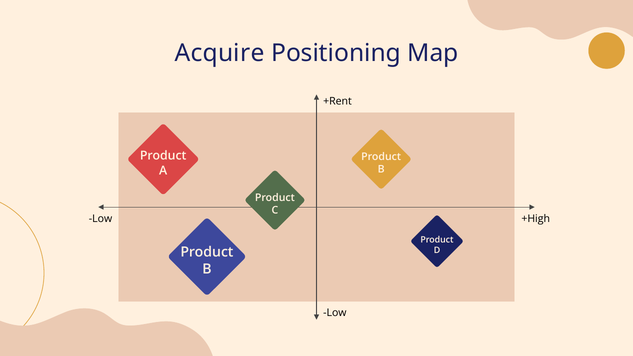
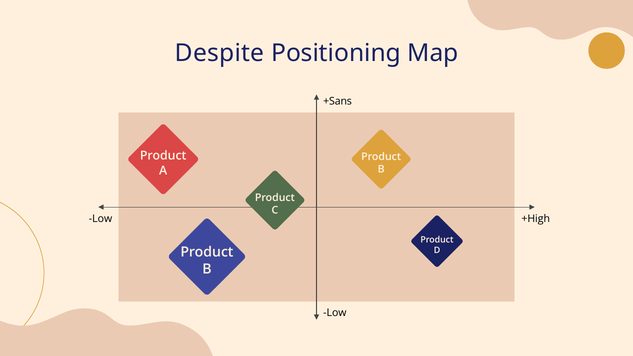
Acquire: Acquire -> Despite (219, 53)
+Rent: +Rent -> +Sans (338, 101)
